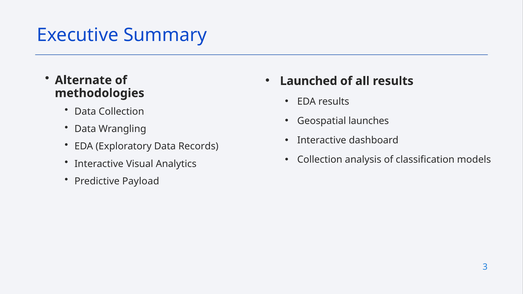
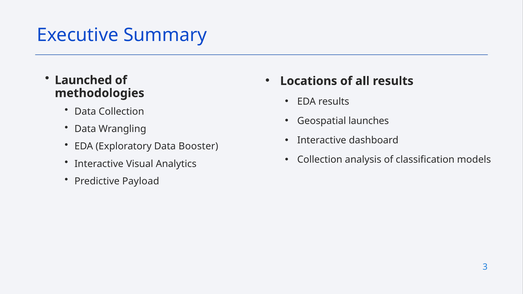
Alternate: Alternate -> Launched (83, 80)
Launched: Launched -> Locations (309, 81)
Records: Records -> Booster (198, 146)
